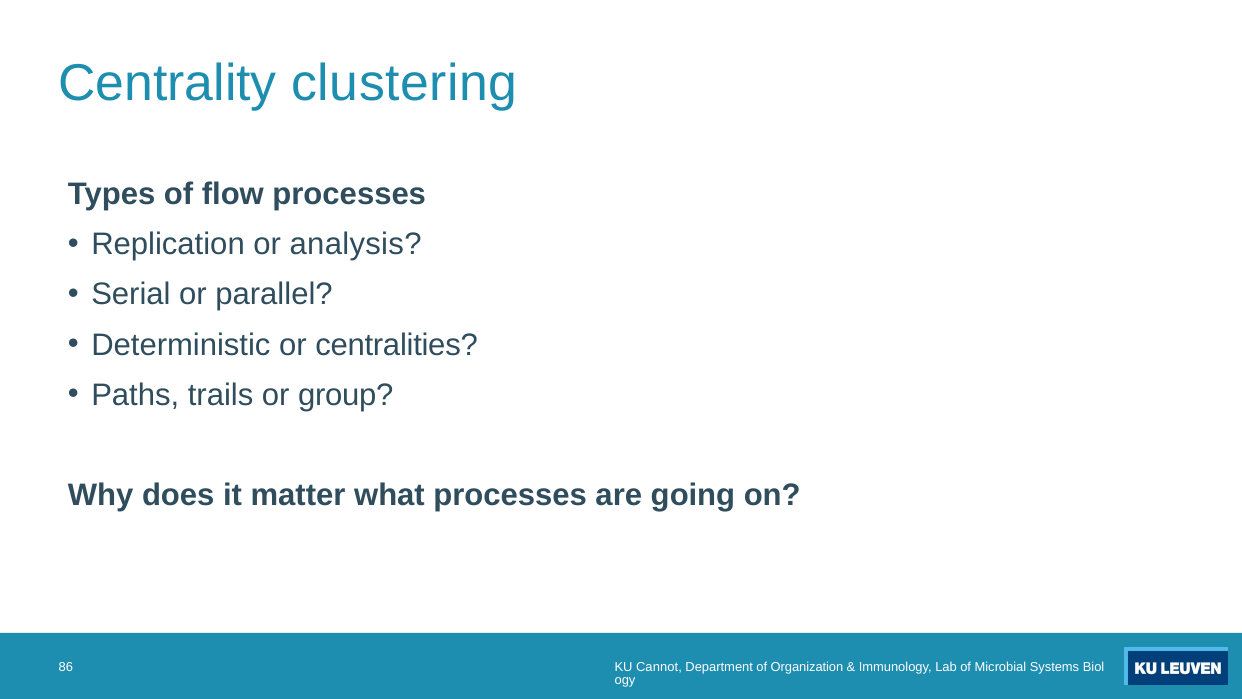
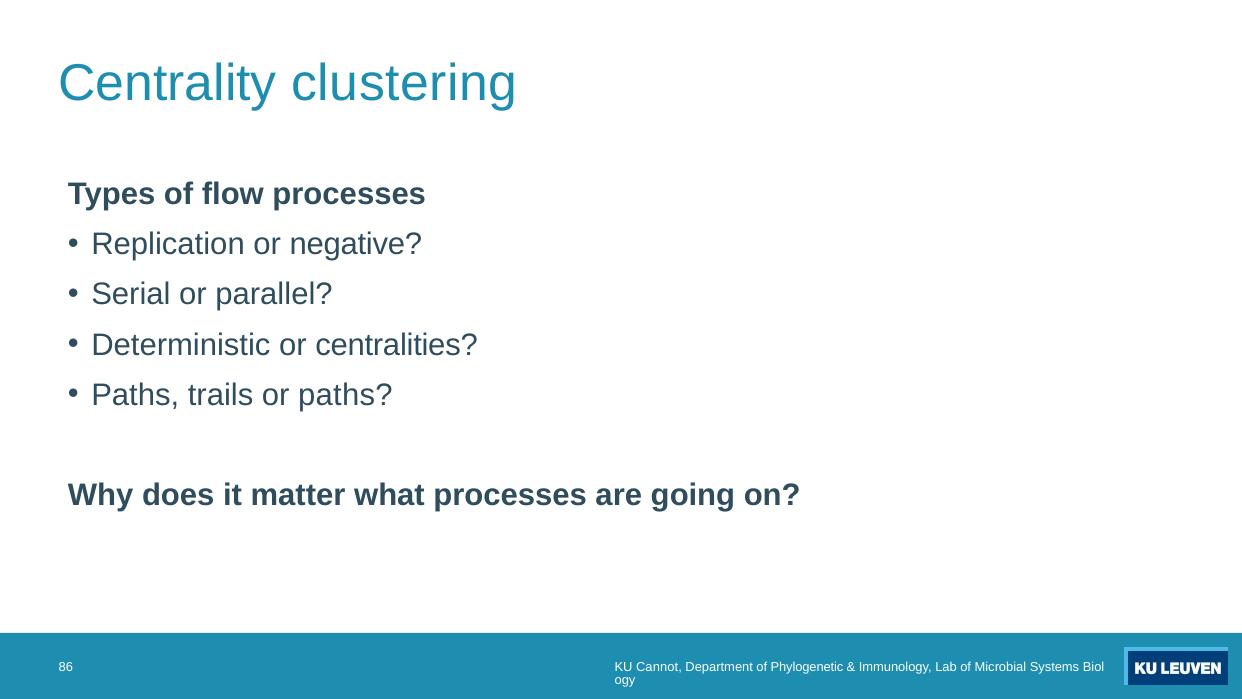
analysis: analysis -> negative (356, 244)
or group: group -> paths (345, 395)
Organization: Organization -> Phylogenetic (807, 666)
